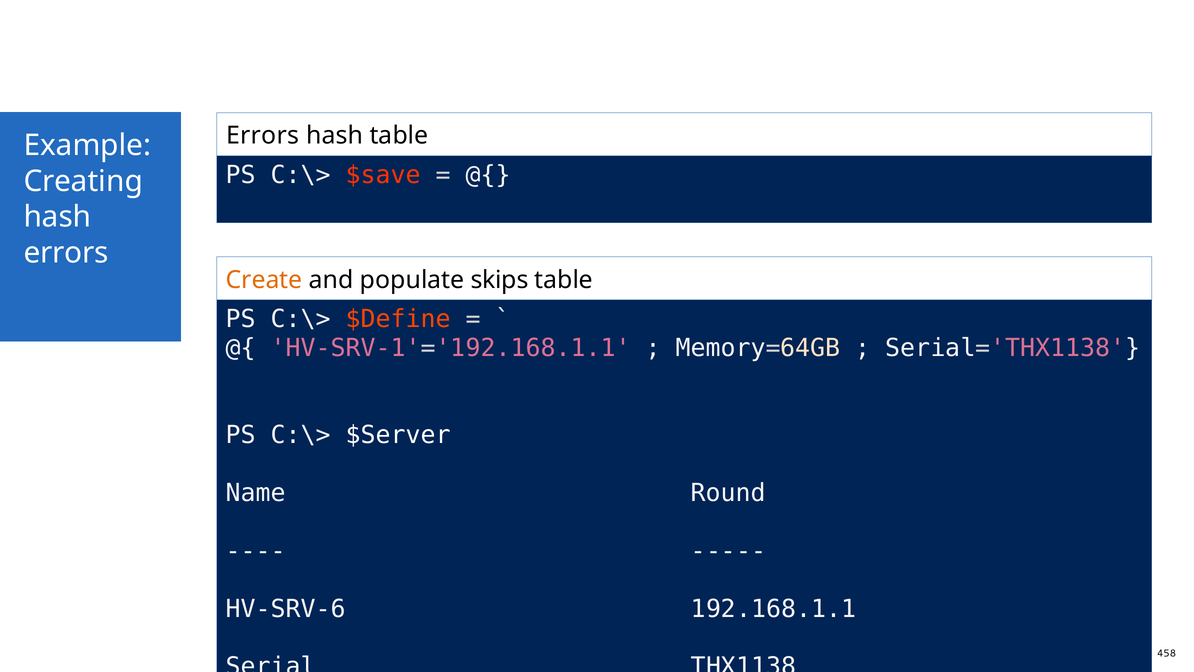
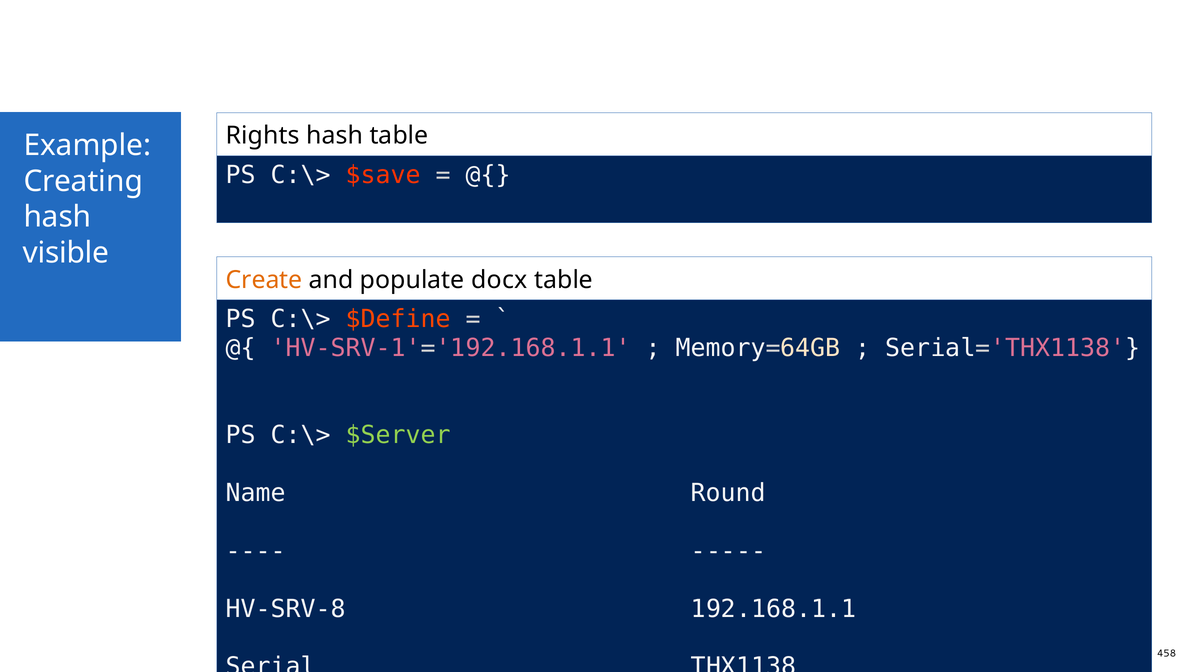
Errors: Errors -> Rights (263, 136)
errors: errors -> visible (66, 253)
skips: skips -> docx (499, 280)
$Server colour: white -> light green (398, 435)
HV-SRV-6: HV-SRV-6 -> HV-SRV-8 (286, 609)
